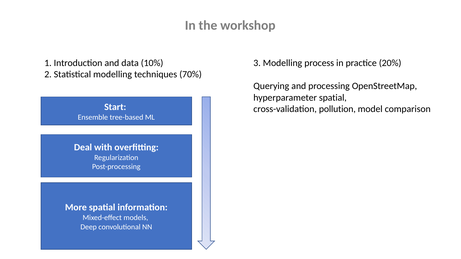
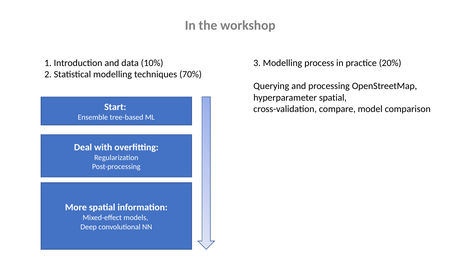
pollution: pollution -> compare (337, 109)
